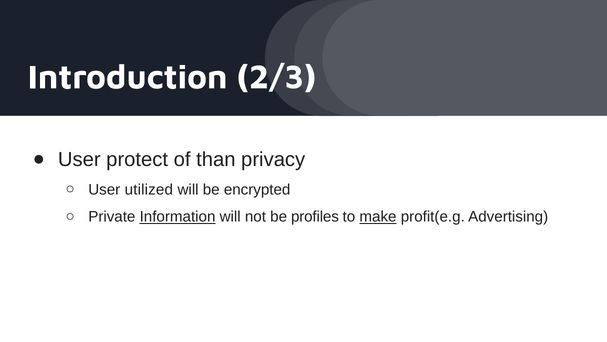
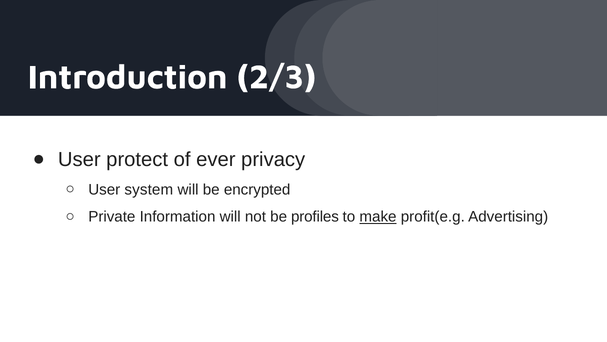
than: than -> ever (216, 159)
utilized: utilized -> system (149, 189)
Information underline: present -> none (178, 217)
